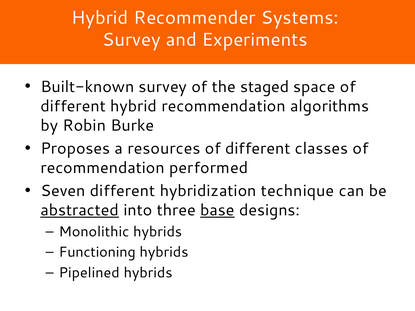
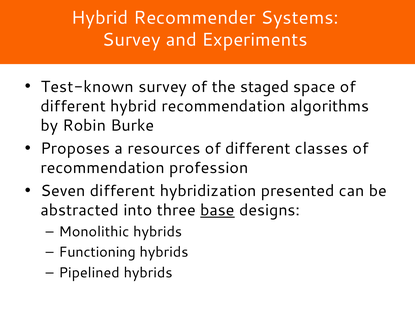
Built-known: Built-known -> Test-known (87, 87)
performed: performed -> profession (209, 168)
technique: technique -> presented (298, 191)
abstracted underline: present -> none (80, 210)
